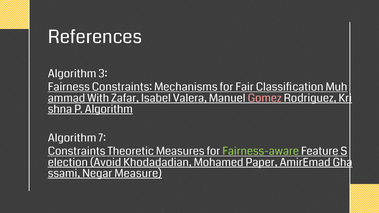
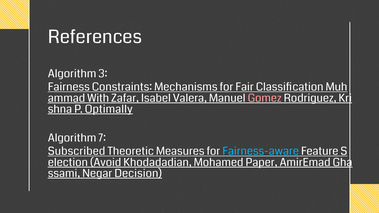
P Algorithm: Algorithm -> Optimally (109, 109)
Constraints: Constraints -> Subscribed (77, 151)
Fairness-aware colour: light green -> light blue (261, 151)
Measure: Measure -> Decision (138, 174)
